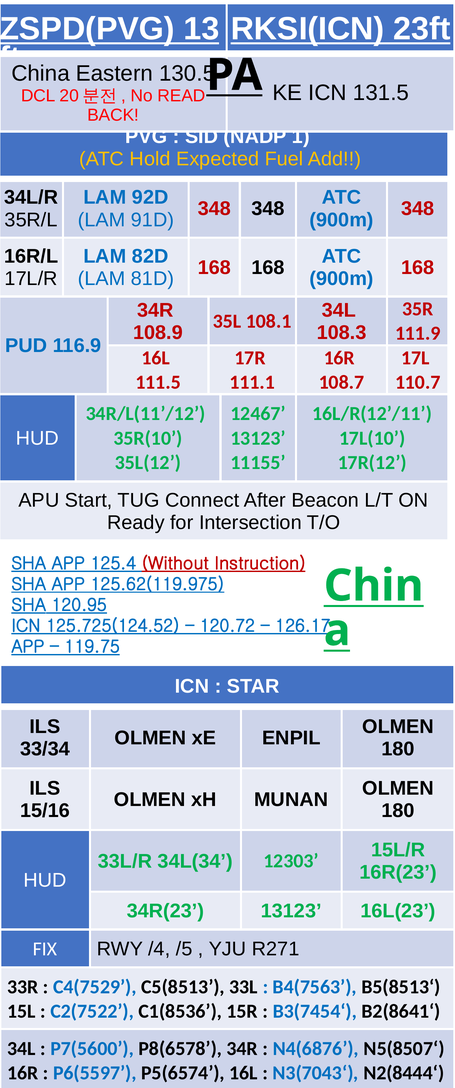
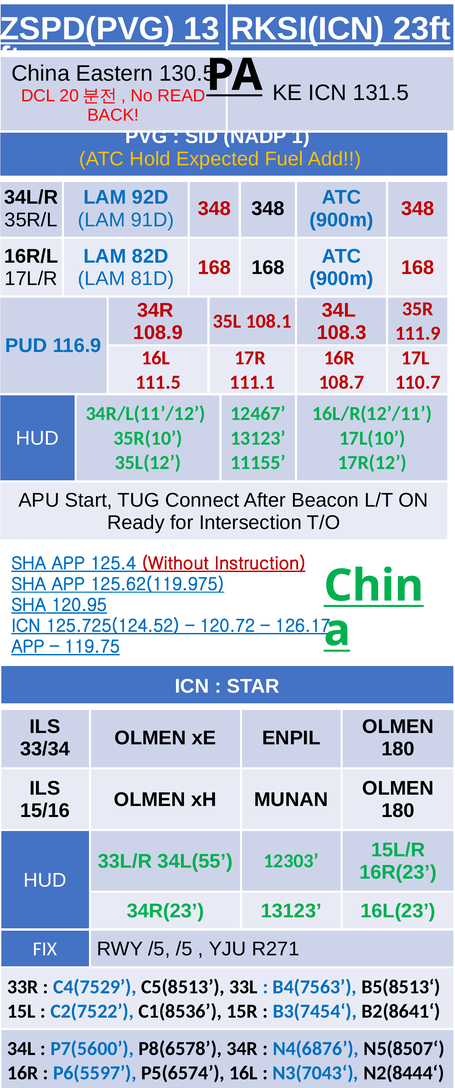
34L(34: 34L(34 -> 34L(55 (195, 862)
RWY /4: /4 -> /5 (159, 949)
